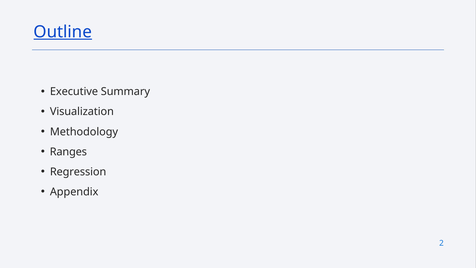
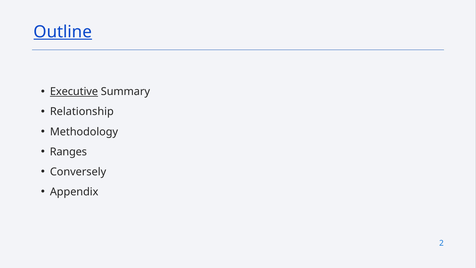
Executive underline: none -> present (74, 92)
Visualization: Visualization -> Relationship (82, 112)
Regression: Regression -> Conversely (78, 172)
